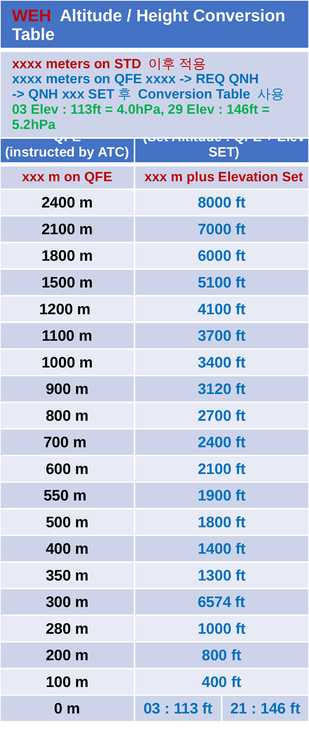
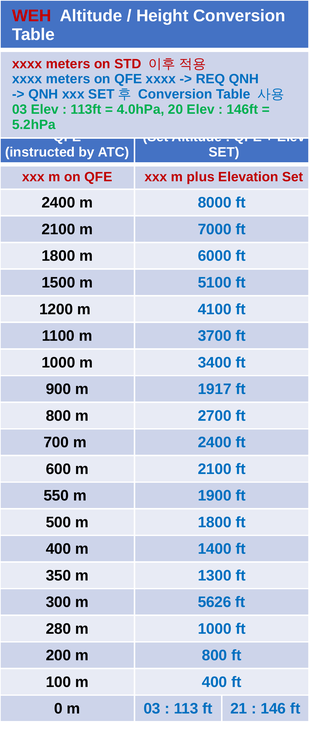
29: 29 -> 20 (175, 109)
3120: 3120 -> 1917 (215, 389)
6574: 6574 -> 5626 (215, 602)
